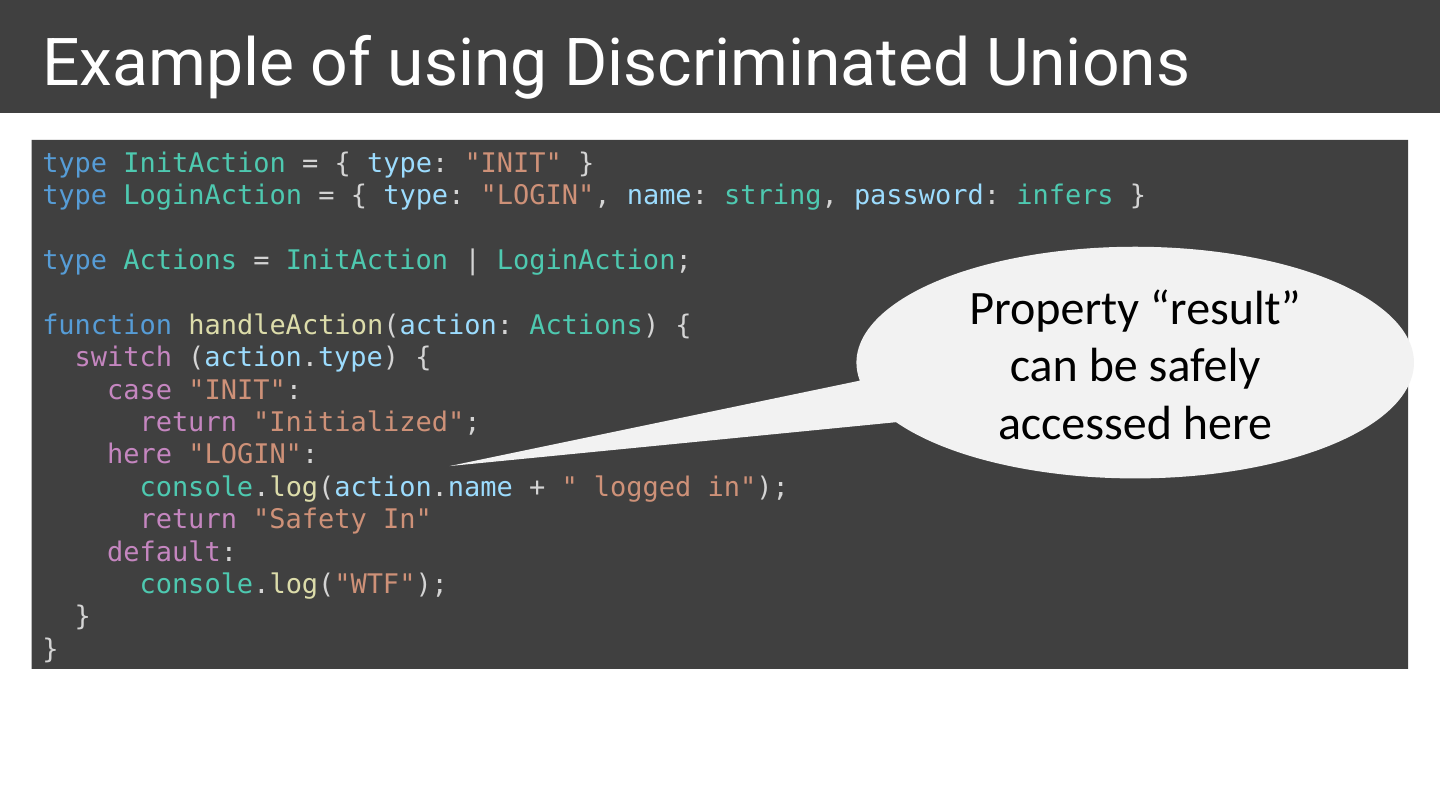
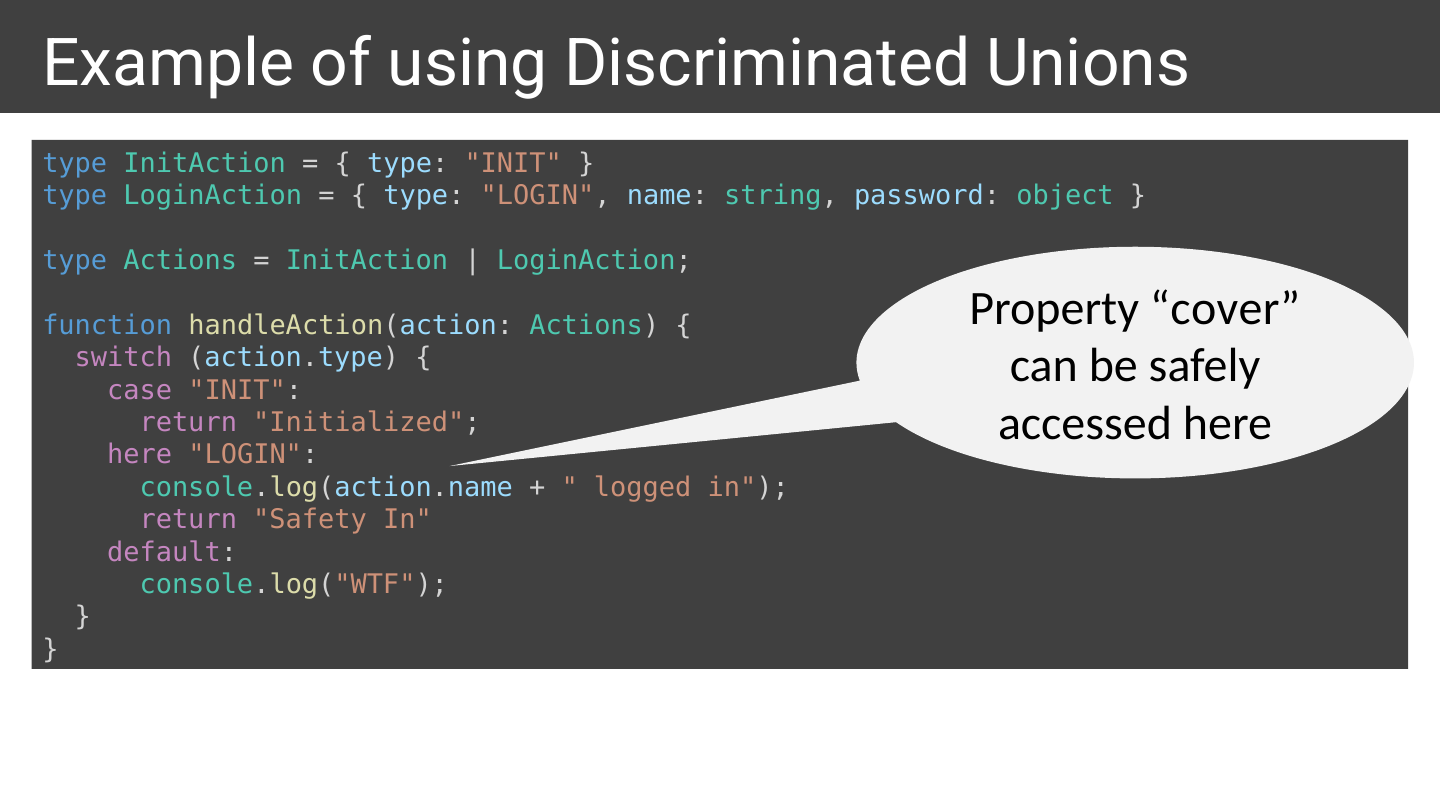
infers: infers -> object (1065, 196)
result: result -> cover (1225, 308)
